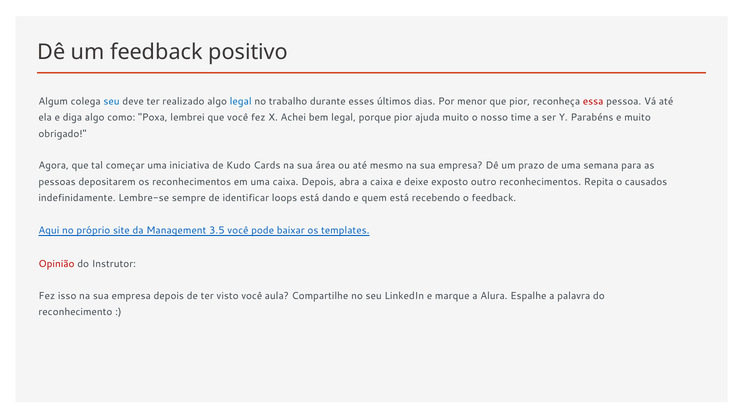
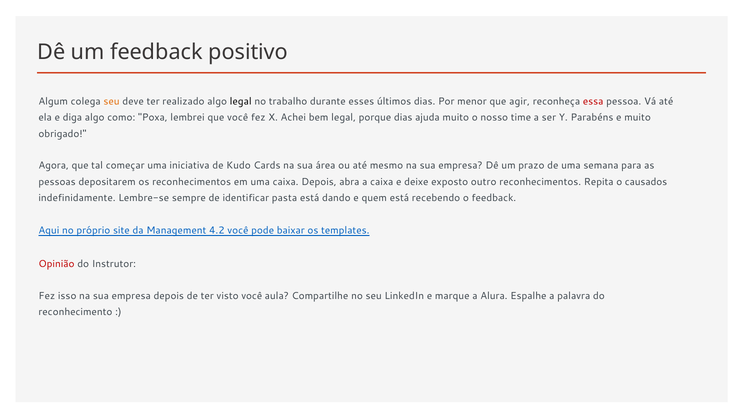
seu colour: blue -> orange (112, 101)
legal colour: blue -> black (241, 101)
que pior: pior -> agir (520, 101)
porque pior: pior -> dias (403, 118)
loops: loops -> pasta (284, 198)
3.5: 3.5 -> 4.2 (217, 230)
